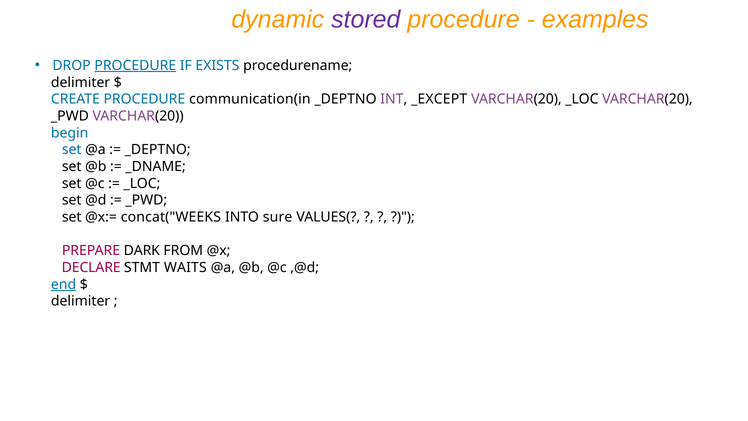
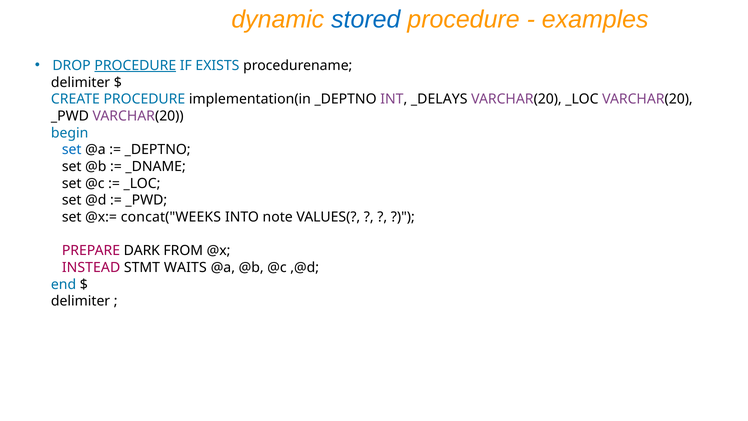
stored colour: purple -> blue (366, 19)
communication(in: communication(in -> implementation(in (250, 99)
_EXCEPT: _EXCEPT -> _DELAYS (439, 99)
sure: sure -> note (278, 217)
DECLARE: DECLARE -> INSTEAD (91, 267)
end underline: present -> none (64, 284)
